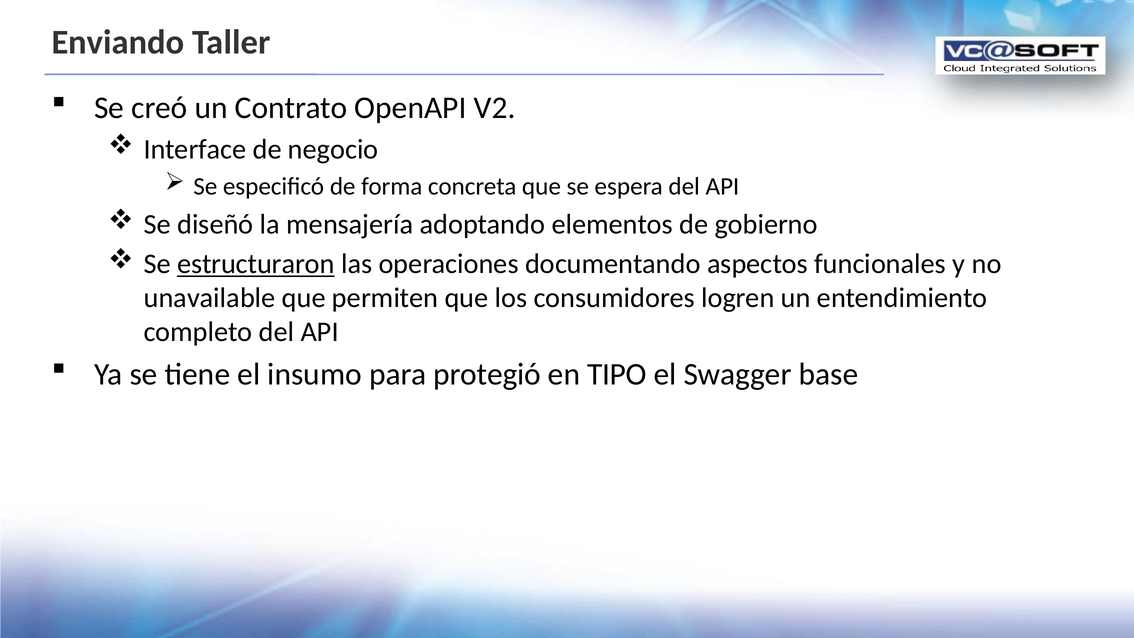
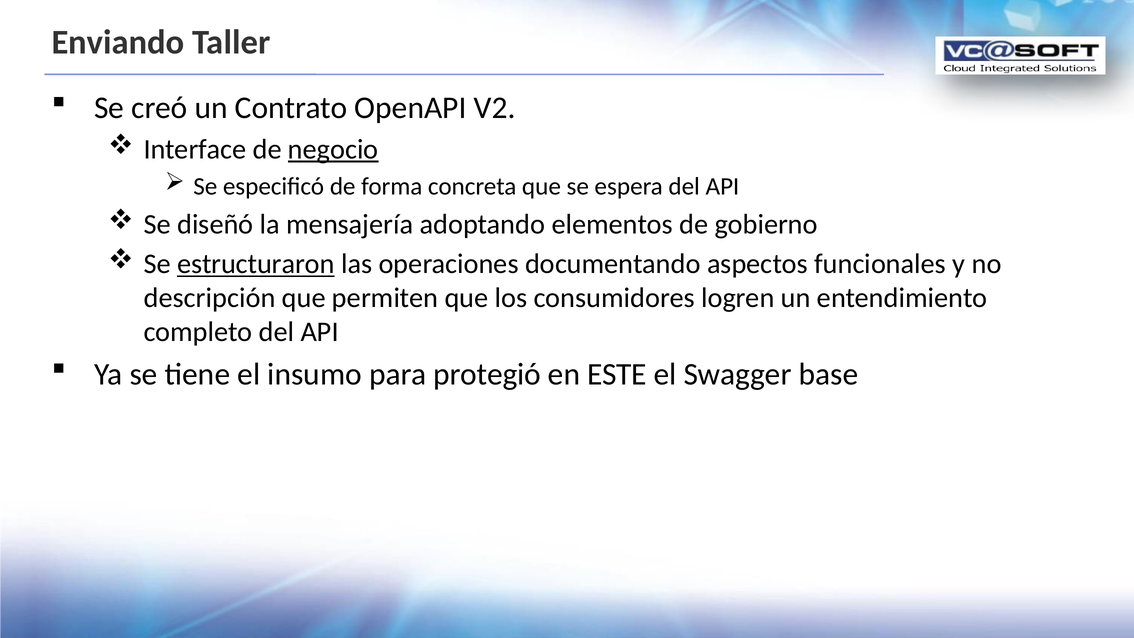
negocio underline: none -> present (333, 149)
unavailable: unavailable -> descripción (210, 298)
TIPO: TIPO -> ESTE (617, 374)
